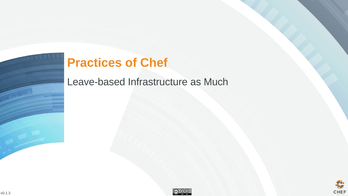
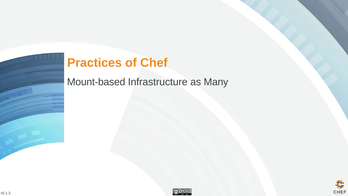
Leave-based: Leave-based -> Mount-based (96, 82)
Much: Much -> Many (216, 82)
